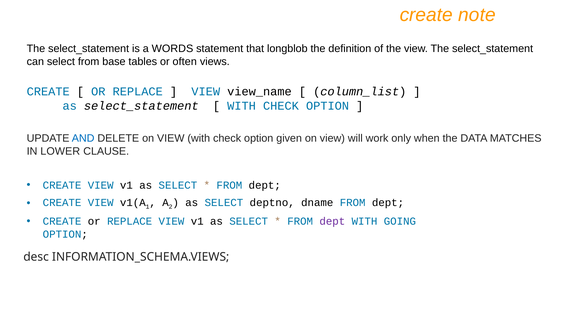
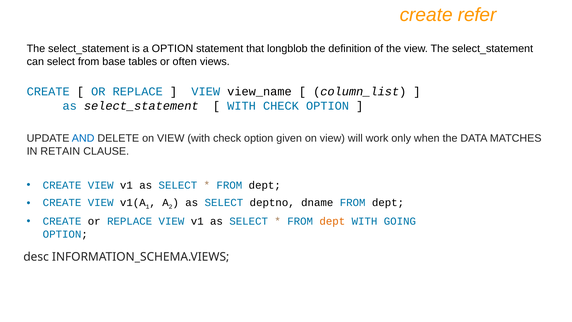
note: note -> refer (477, 15)
a WORDS: WORDS -> OPTION (172, 49)
LOWER: LOWER -> RETAIN (60, 151)
dept colour: purple -> orange (332, 221)
